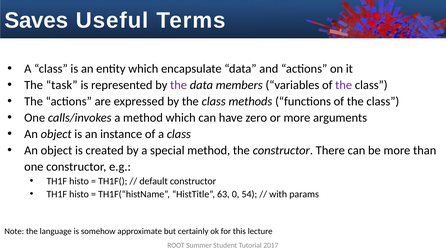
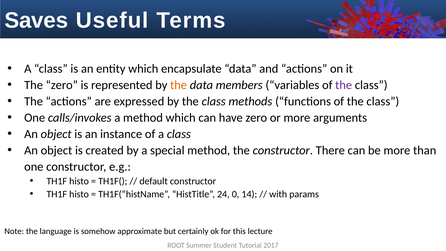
The task: task -> zero (62, 85)
the colour: purple -> orange (179, 85)
63: 63 -> 24 (223, 194)
54: 54 -> 14 (249, 194)
